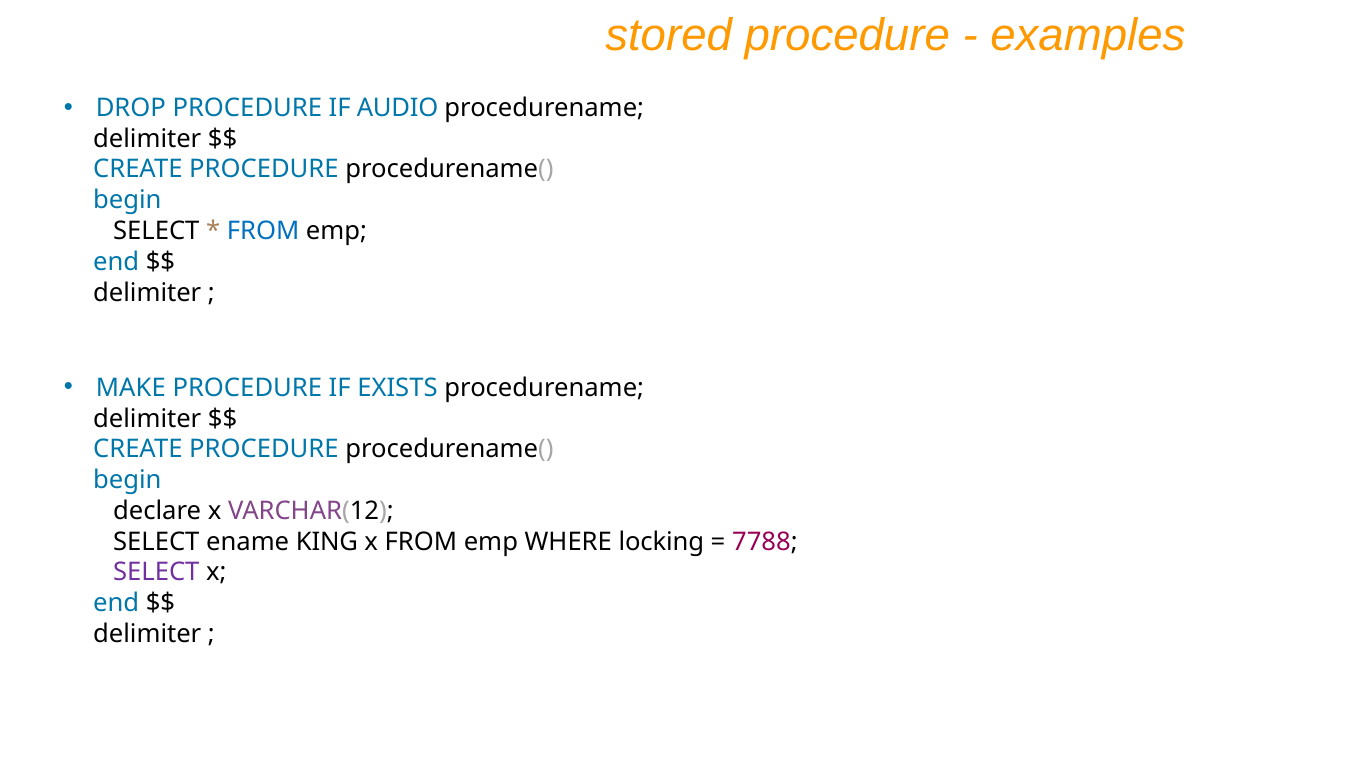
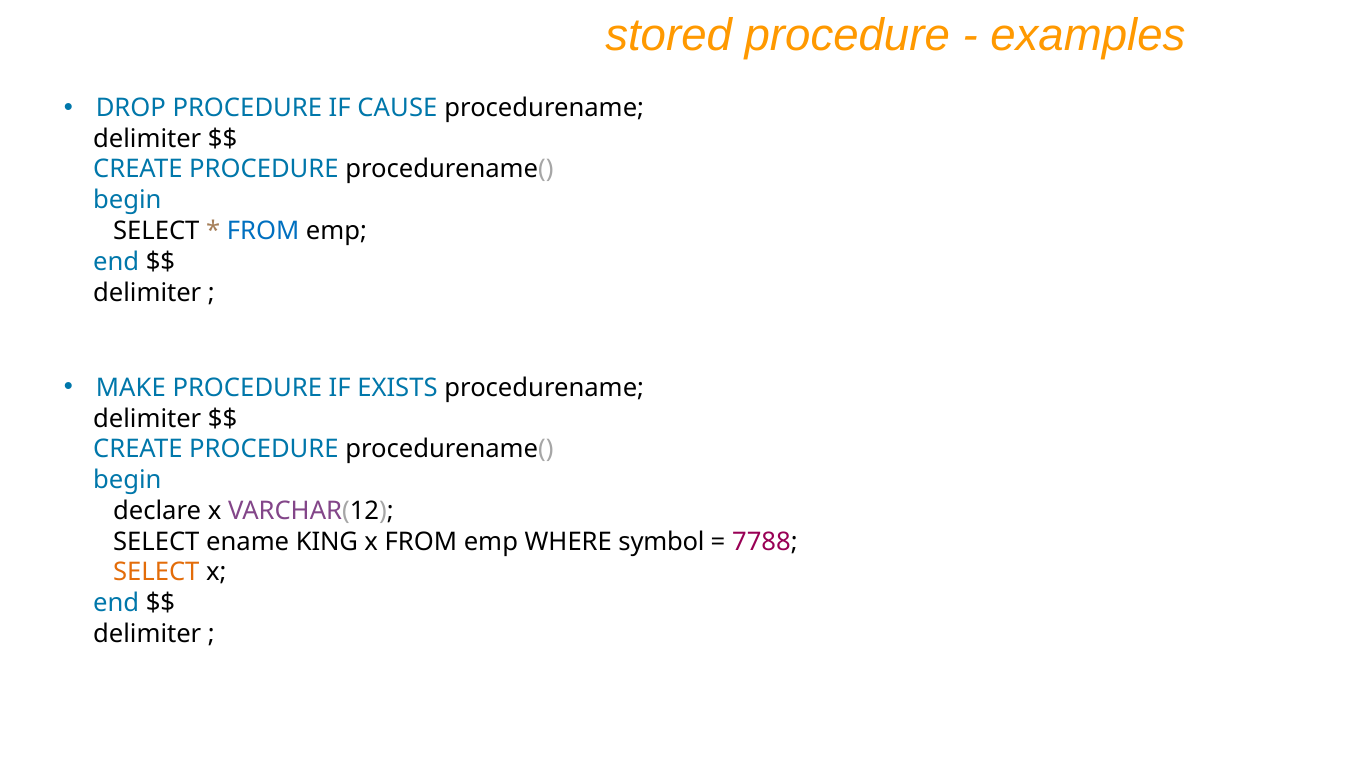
AUDIO: AUDIO -> CAUSE (397, 108)
locking: locking -> symbol (661, 542)
SELECT colour: purple -> orange (156, 572)
